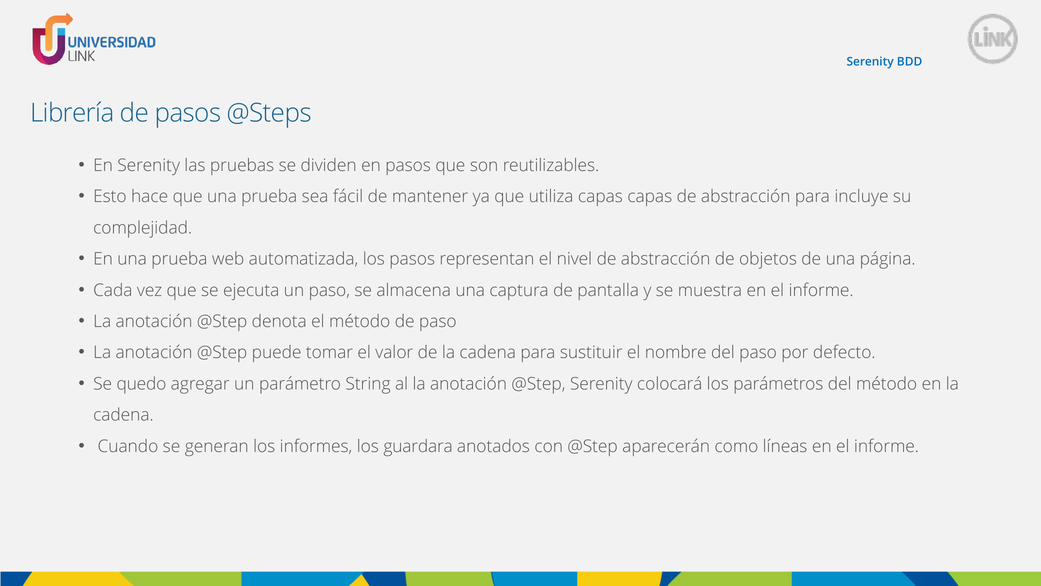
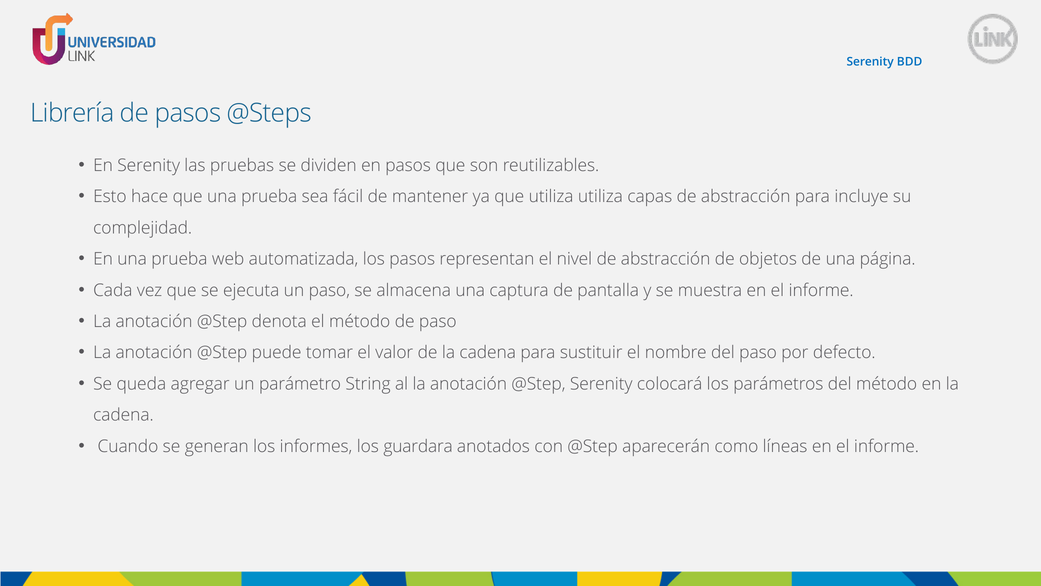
utiliza capas: capas -> utiliza (600, 197)
quedo: quedo -> queda (141, 384)
